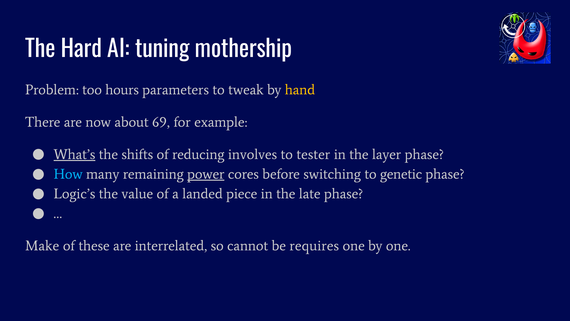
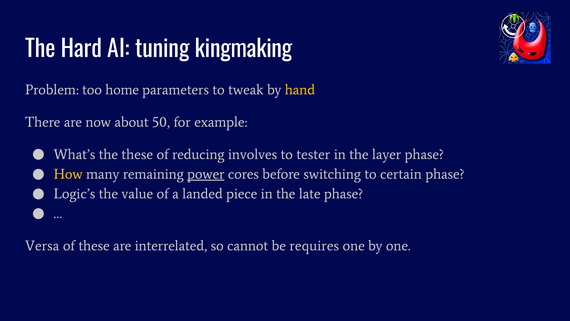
mothership: mothership -> kingmaking (244, 49)
hours: hours -> home (122, 90)
69: 69 -> 50 (161, 122)
What’s underline: present -> none (74, 154)
the shifts: shifts -> these (137, 154)
How colour: light blue -> yellow (68, 174)
genetic: genetic -> certain (401, 174)
Make: Make -> Versa (42, 246)
